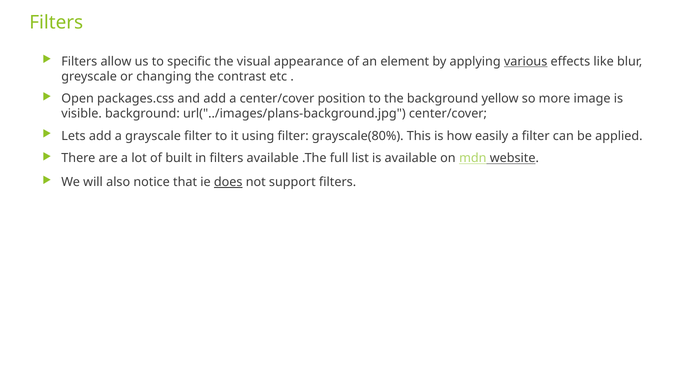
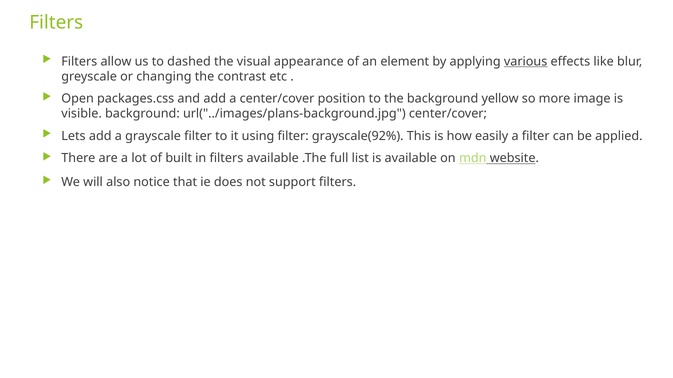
specific: specific -> dashed (189, 61)
grayscale(80%: grayscale(80% -> grayscale(92% (358, 136)
does underline: present -> none (228, 182)
